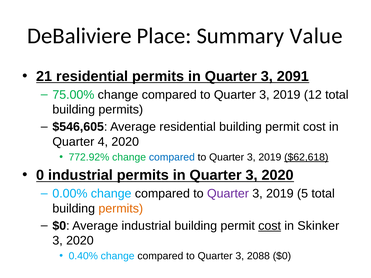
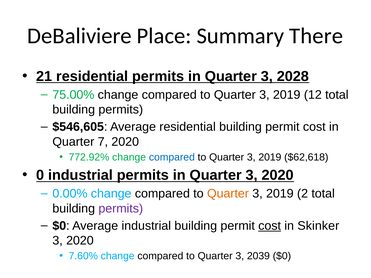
Value: Value -> There (316, 36)
2091: 2091 -> 2028 (293, 76)
4: 4 -> 7 (103, 142)
$62,618 underline: present -> none (306, 157)
Quarter colour: purple -> orange (228, 194)
5: 5 -> 2 (303, 194)
permits colour: orange -> purple (121, 209)
0.40%: 0.40% -> 7.60% (83, 256)
2088: 2088 -> 2039 (258, 256)
